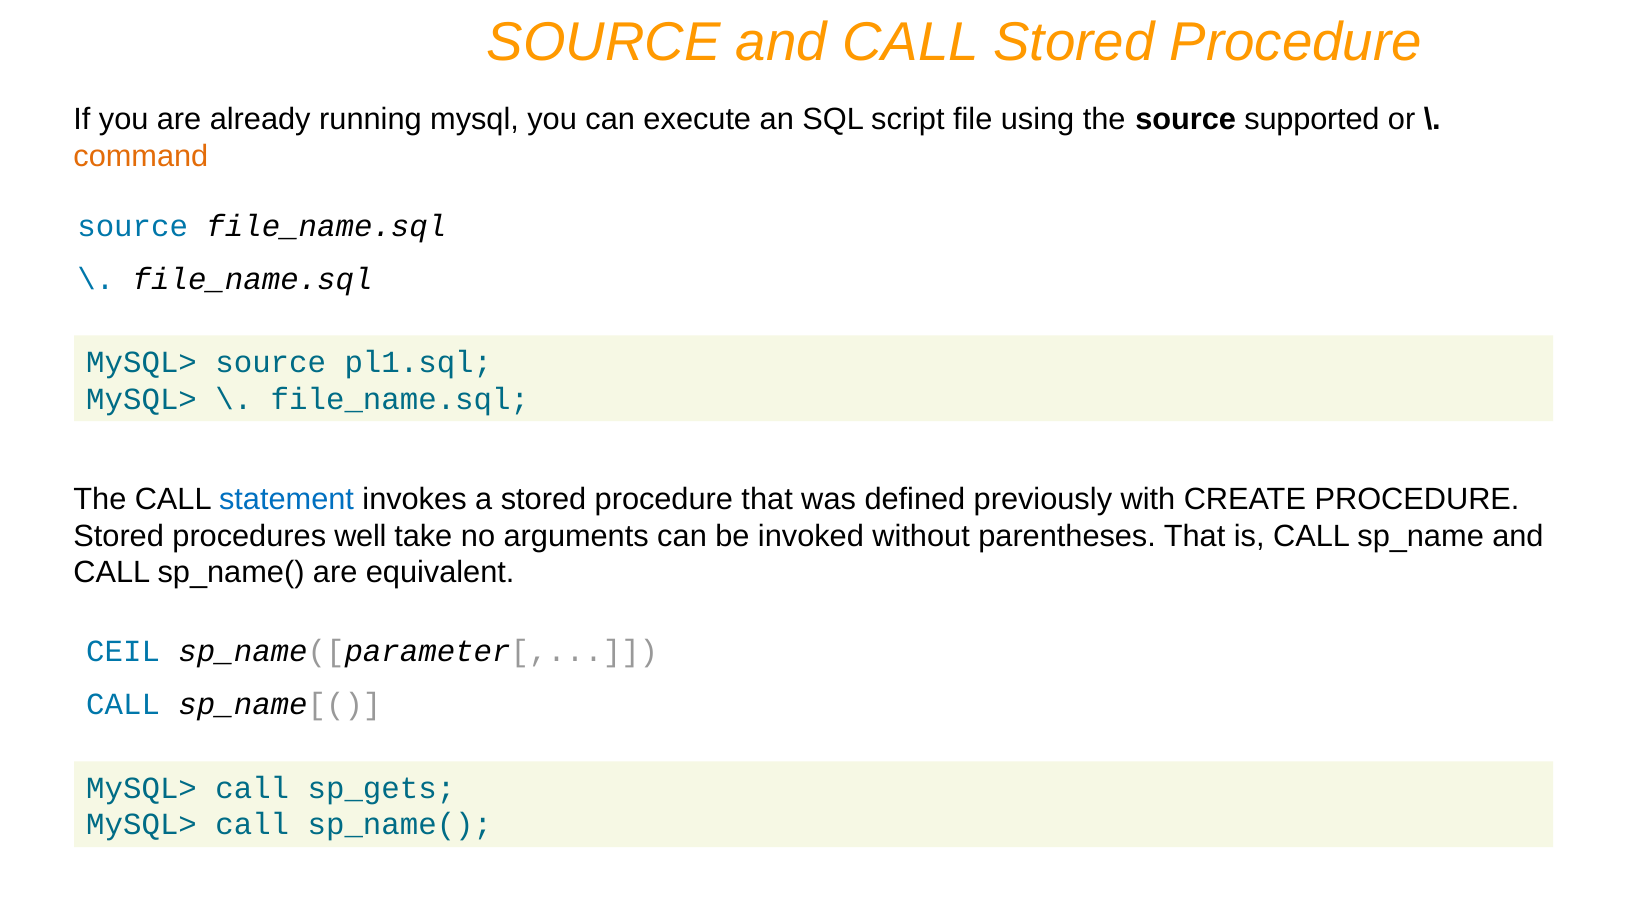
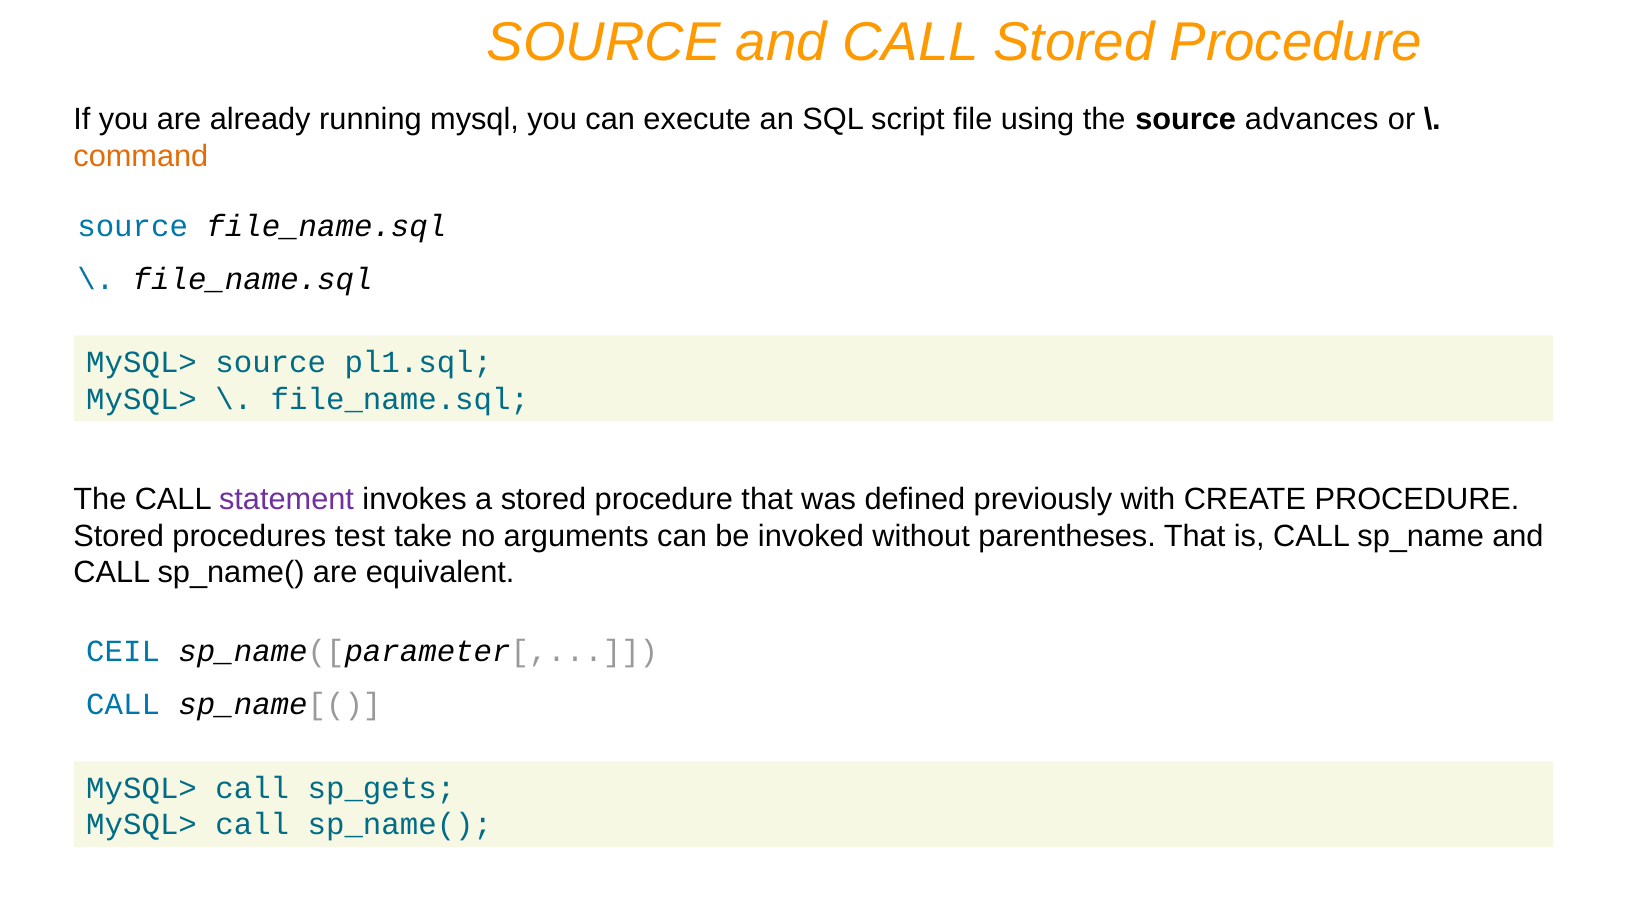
supported: supported -> advances (1312, 120)
statement colour: blue -> purple (287, 499)
well: well -> test (360, 536)
